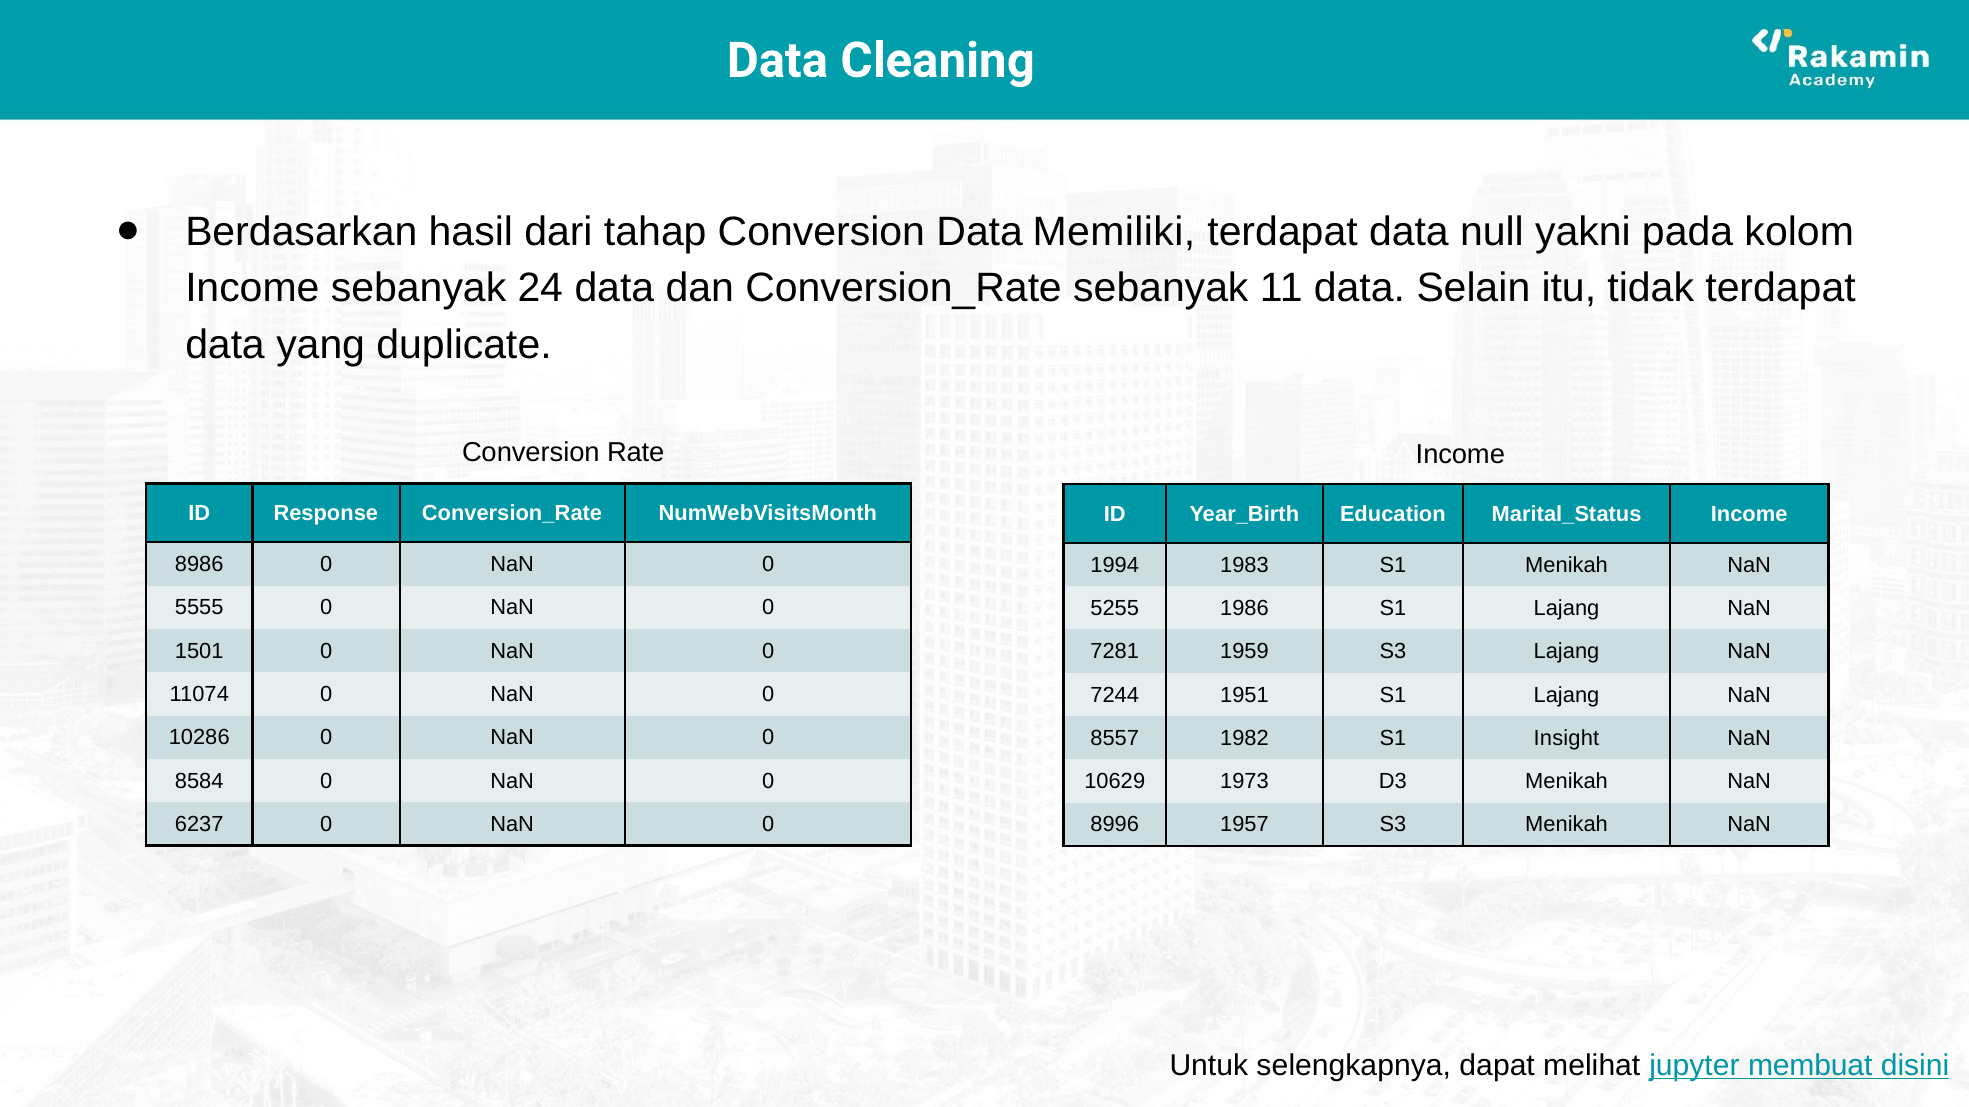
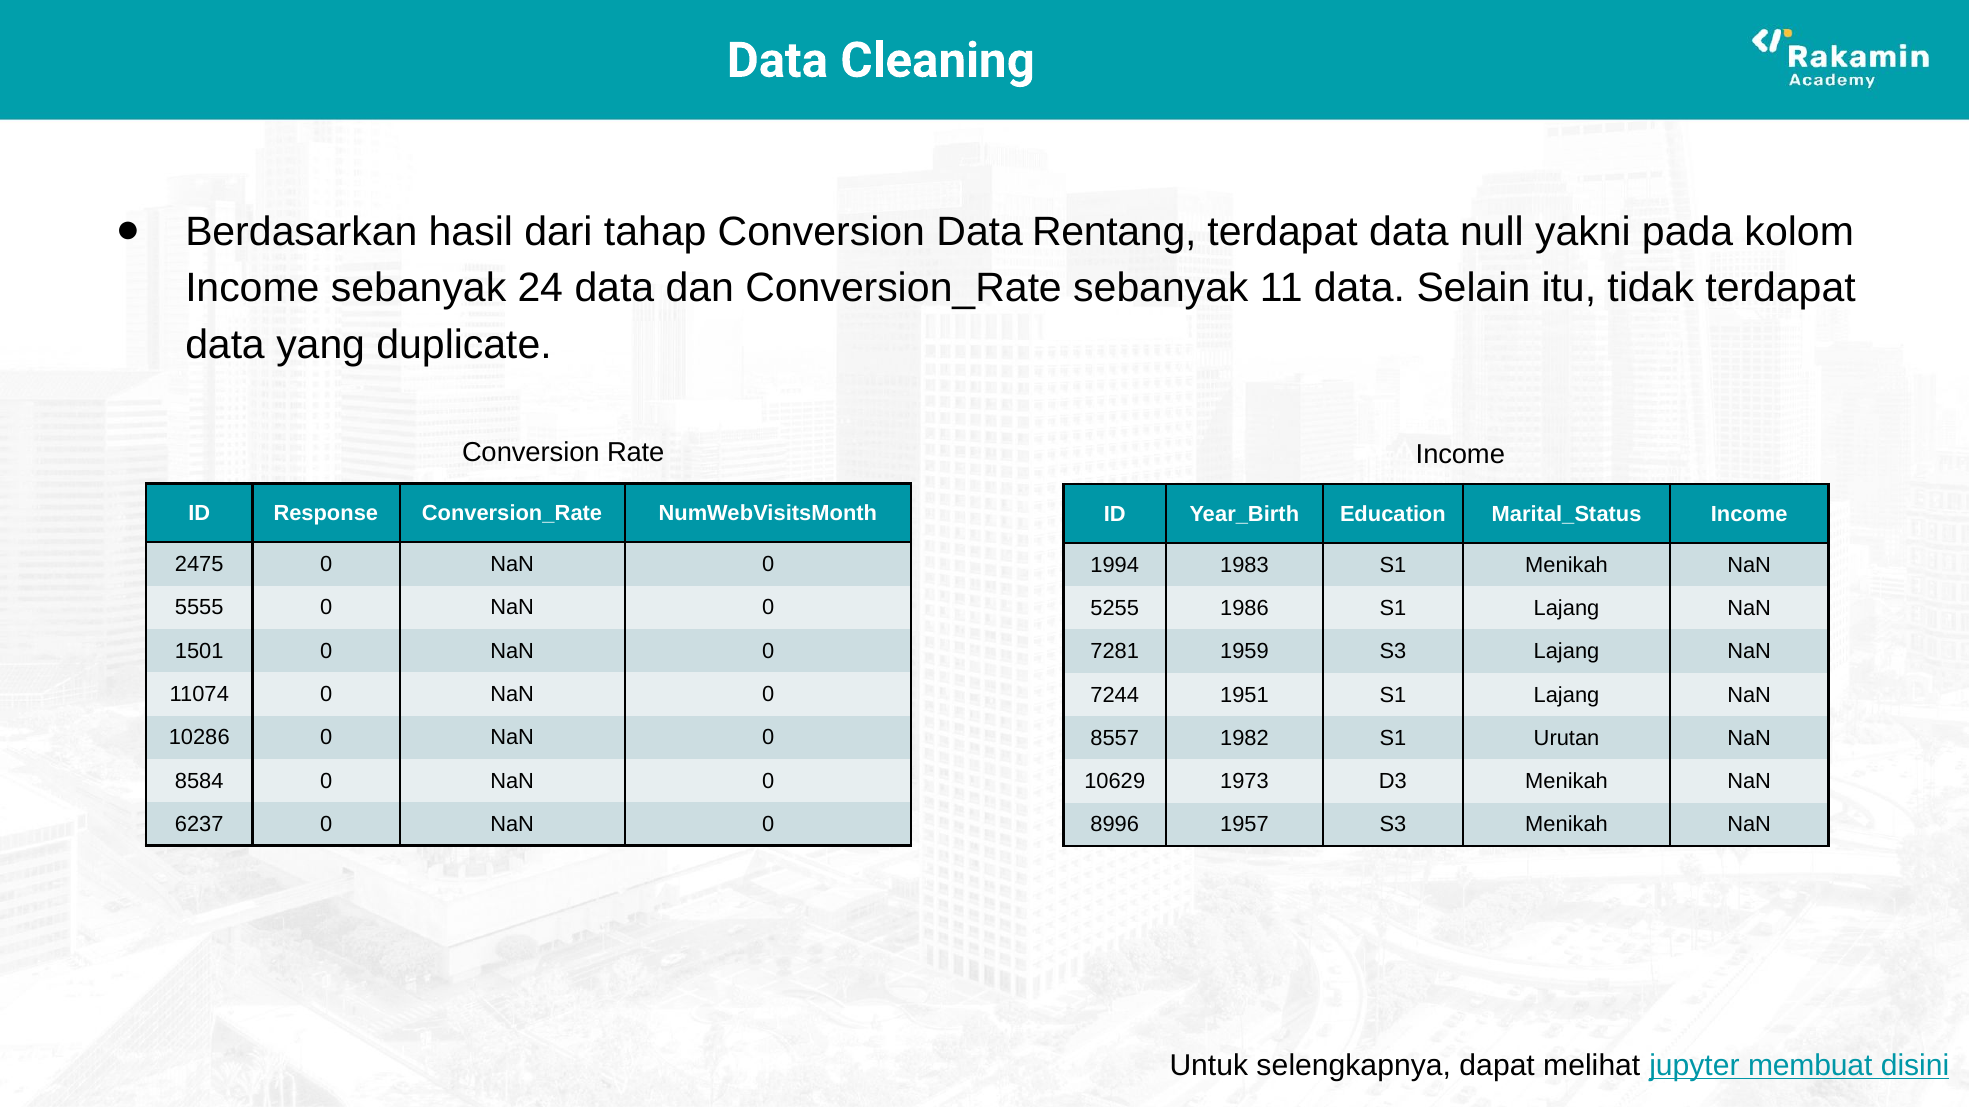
Memiliki: Memiliki -> Rentang (1114, 232)
8986: 8986 -> 2475 (199, 565)
Insight: Insight -> Urutan (1567, 739)
